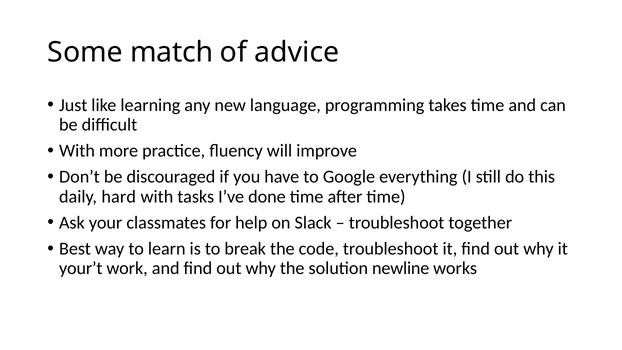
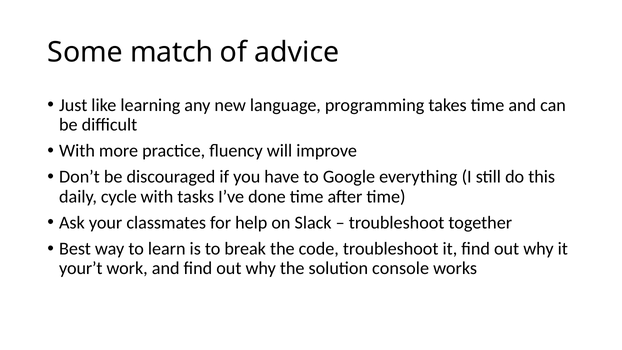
hard: hard -> cycle (119, 197)
newline: newline -> console (401, 268)
